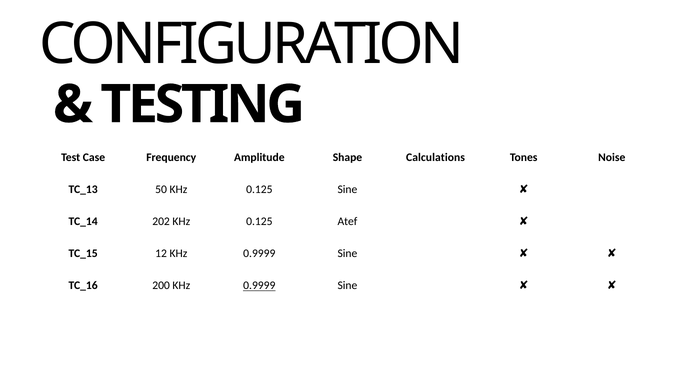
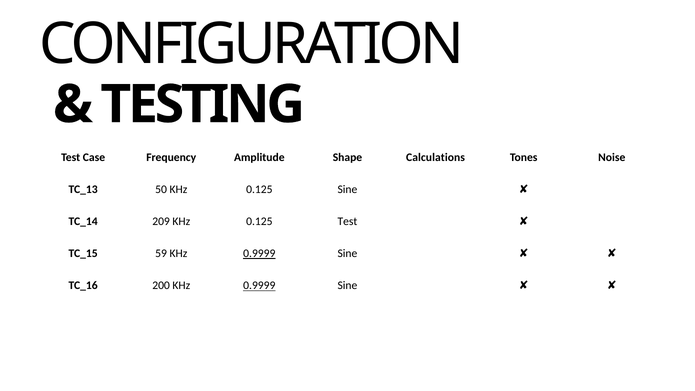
202: 202 -> 209 (161, 222)
0.125 Atef: Atef -> Test (347, 222)
12: 12 -> 59 (161, 254)
0.9999 underline: none -> present (259, 254)
